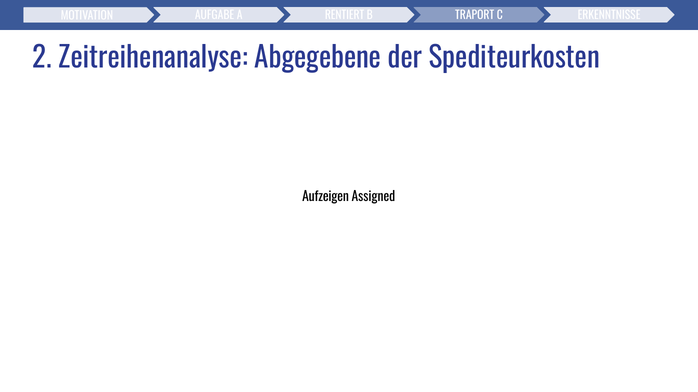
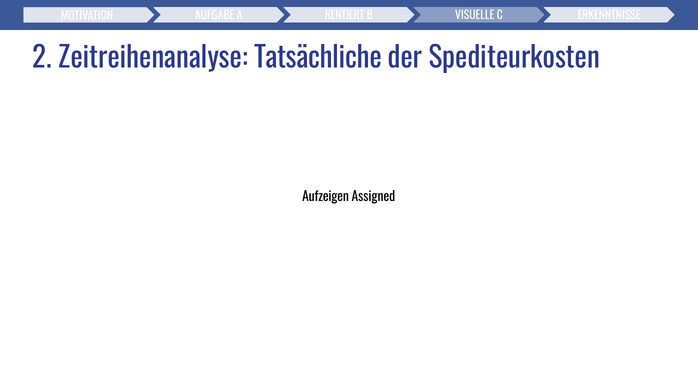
TRAPORT: TRAPORT -> VISUELLE (475, 16)
Abgegebene: Abgegebene -> Tatsächliche (318, 58)
